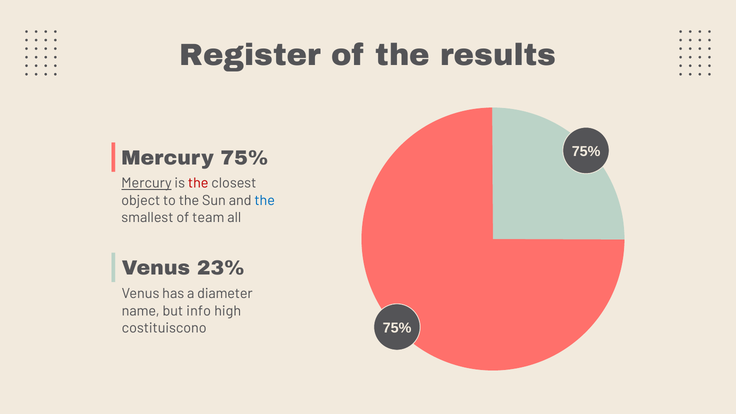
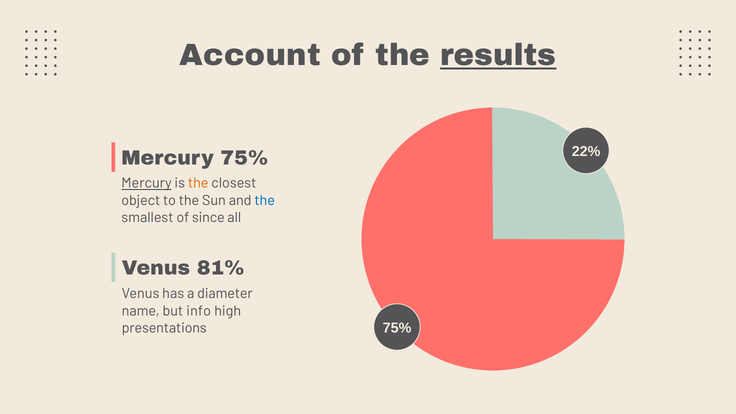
Register: Register -> Account (250, 55)
results underline: none -> present (498, 55)
75%: 75% -> 22% (586, 151)
the colour: red -> orange (198, 183)
team: team -> since (208, 218)
23%: 23% -> 81% (221, 268)
costituiscono: costituiscono -> presentations (164, 328)
